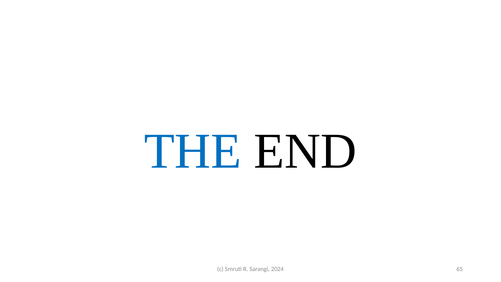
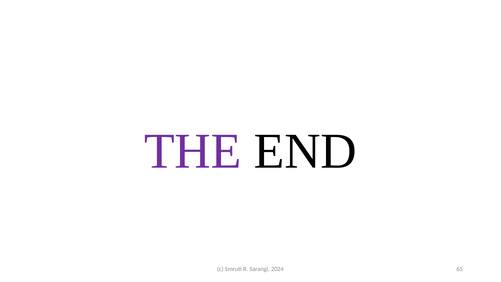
THE colour: blue -> purple (193, 151)
